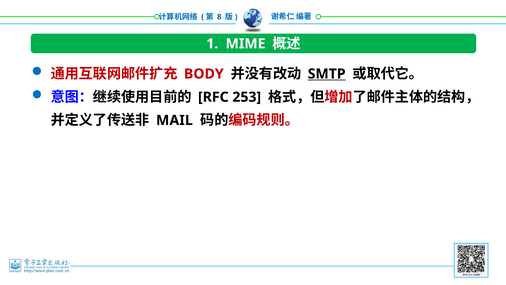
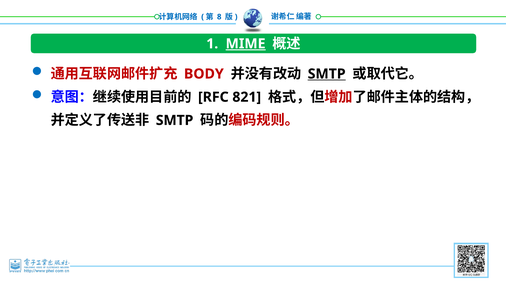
MIME underline: none -> present (246, 44)
253: 253 -> 821 (247, 97)
MAIL: MAIL -> SMTP (175, 120)
